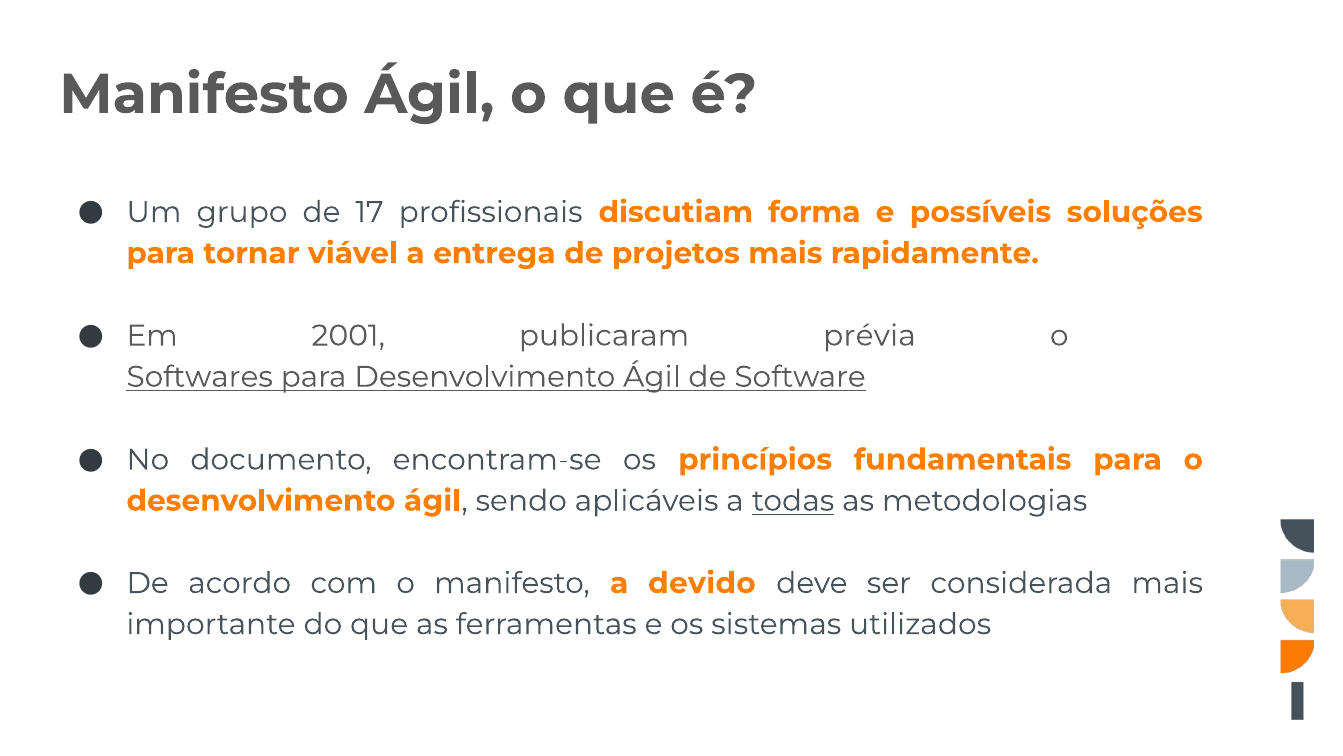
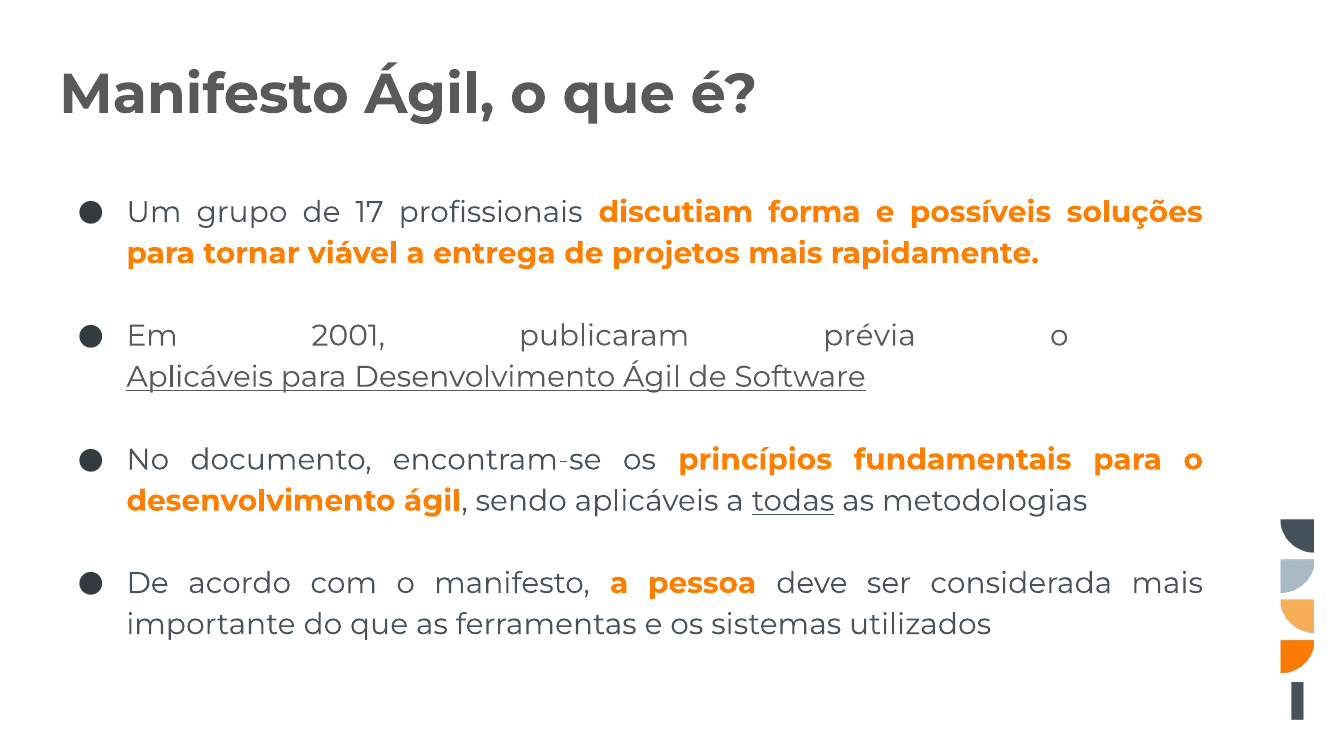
Softwares: Softwares -> Aplicáveis (200, 377)
devido: devido -> pessoa (702, 583)
